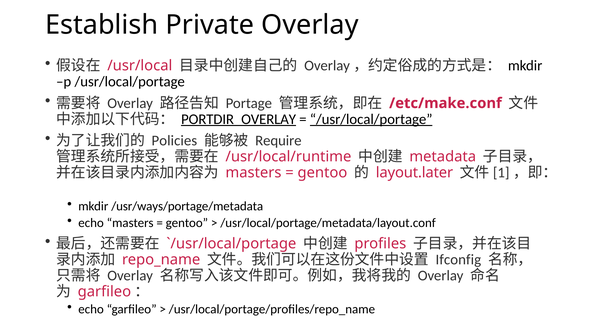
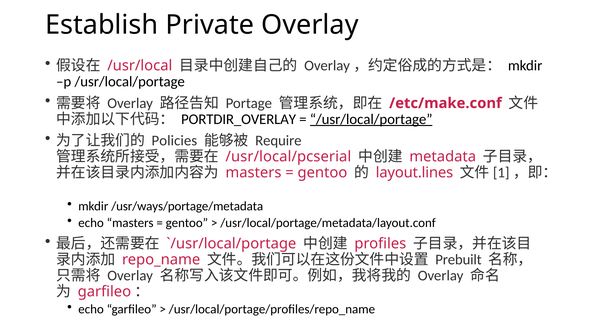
PORTDIR_OVERLAY underline: present -> none (239, 119)
/usr/local/runtime: /usr/local/runtime -> /usr/local/pcserial (288, 156)
layout.later: layout.later -> layout.lines (414, 172)
Ifconfig: Ifconfig -> Prebuilt (458, 259)
